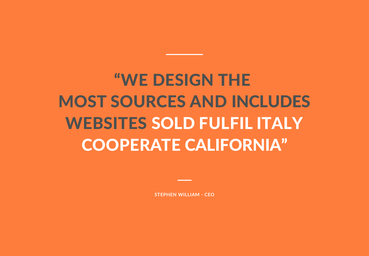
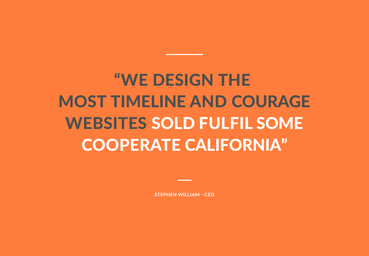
SOURCES: SOURCES -> TIMELINE (148, 102)
INCLUDES: INCLUDES -> COURAGE (271, 102)
ITALY: ITALY -> SOME (280, 123)
